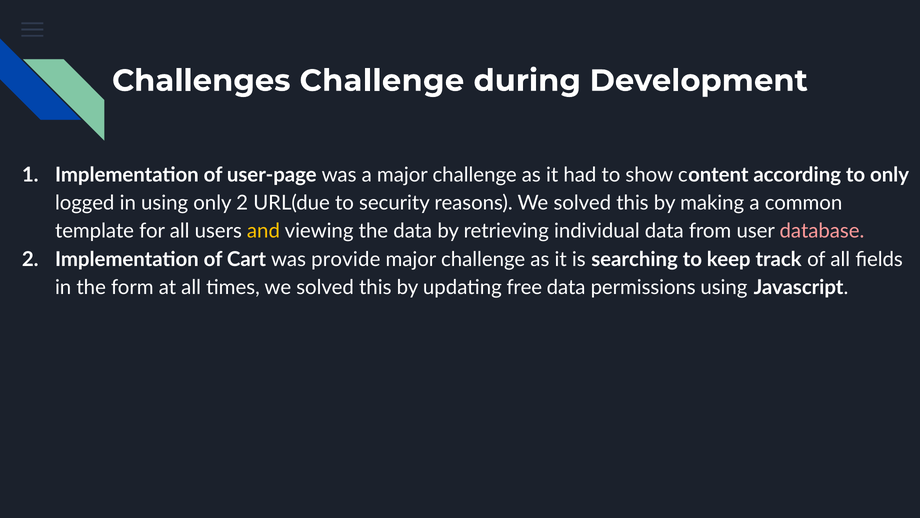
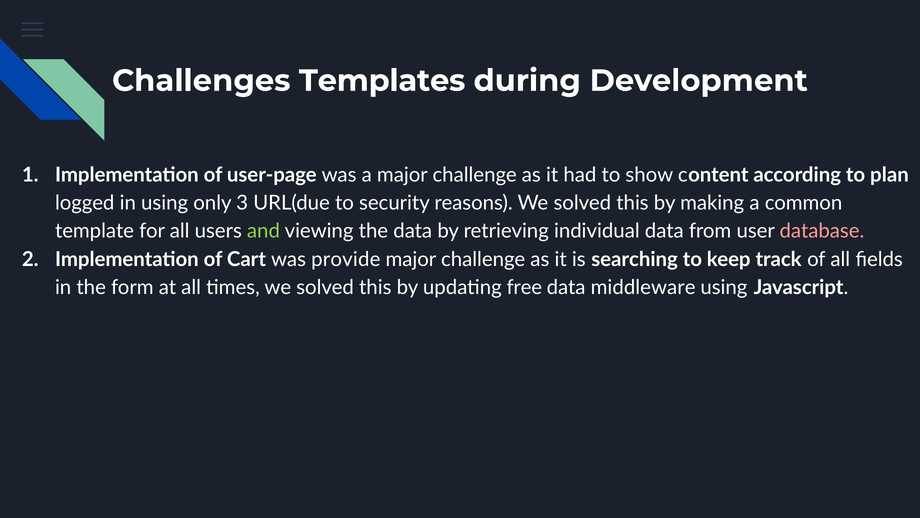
Challenges Challenge: Challenge -> Templates (382, 81)
to only: only -> plan (889, 175)
only 2: 2 -> 3 (242, 203)
and colour: yellow -> light green (263, 231)
permissions: permissions -> middleware (643, 287)
